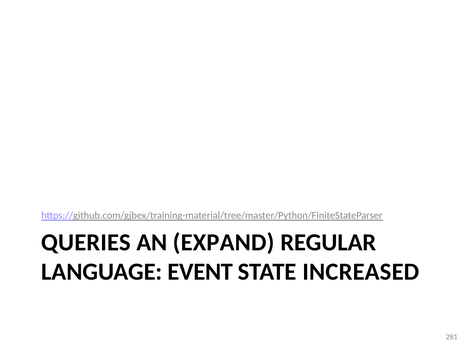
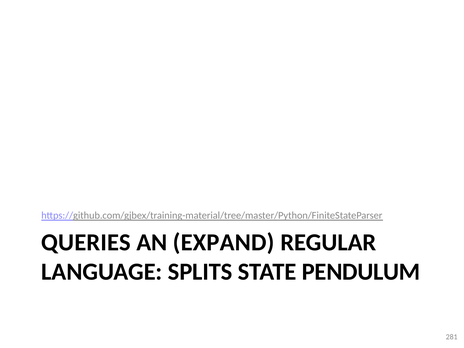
EVENT: EVENT -> SPLITS (200, 272)
INCREASED: INCREASED -> PENDULUM (361, 272)
